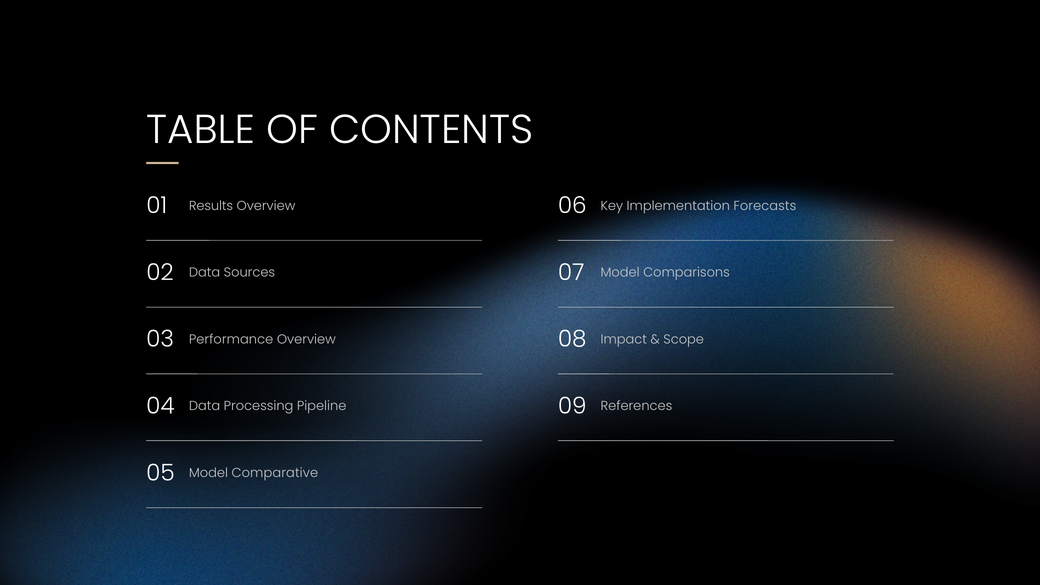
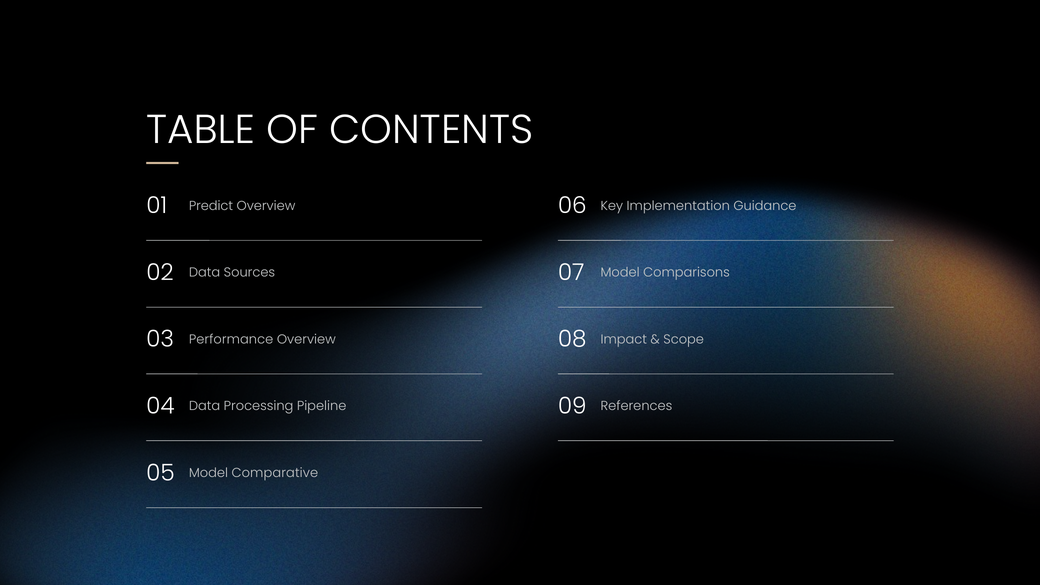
Results: Results -> Predict (211, 206)
Forecasts: Forecasts -> Guidance (765, 206)
